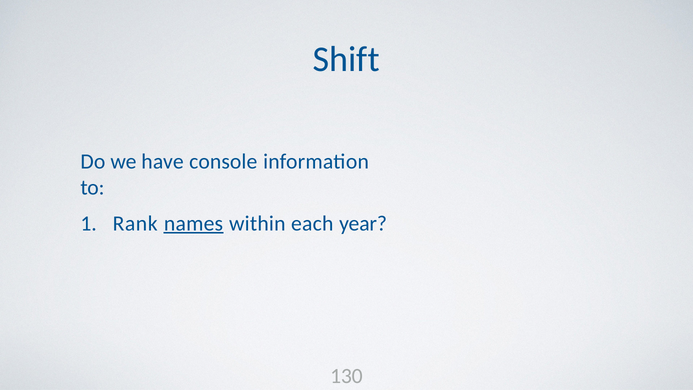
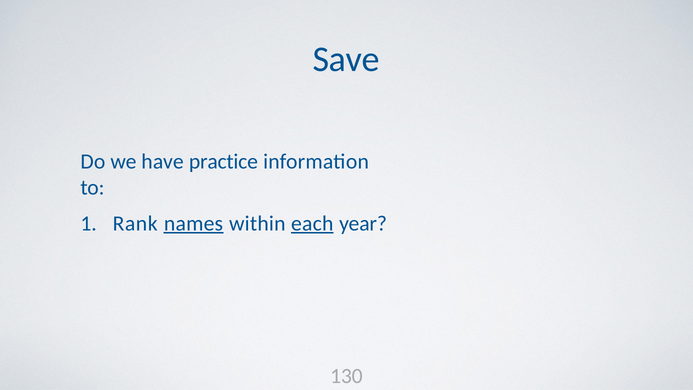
Shift: Shift -> Save (346, 60)
console: console -> practice (223, 162)
each underline: none -> present (312, 223)
